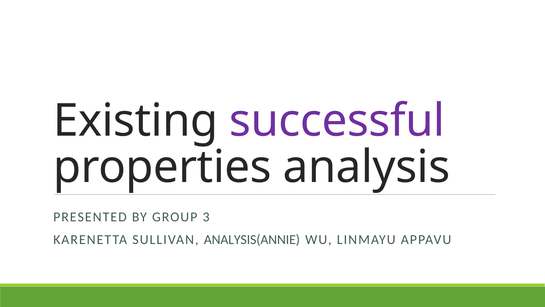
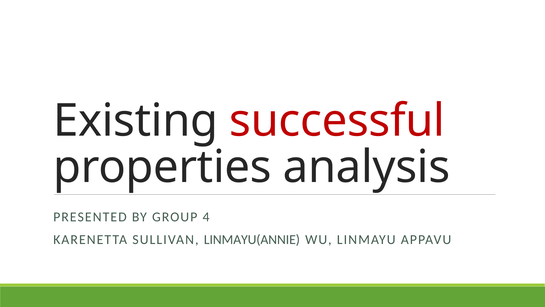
successful colour: purple -> red (337, 121)
3: 3 -> 4 (206, 217)
ANALYSIS(ANNIE: ANALYSIS(ANNIE -> LINMAYU(ANNIE (252, 239)
